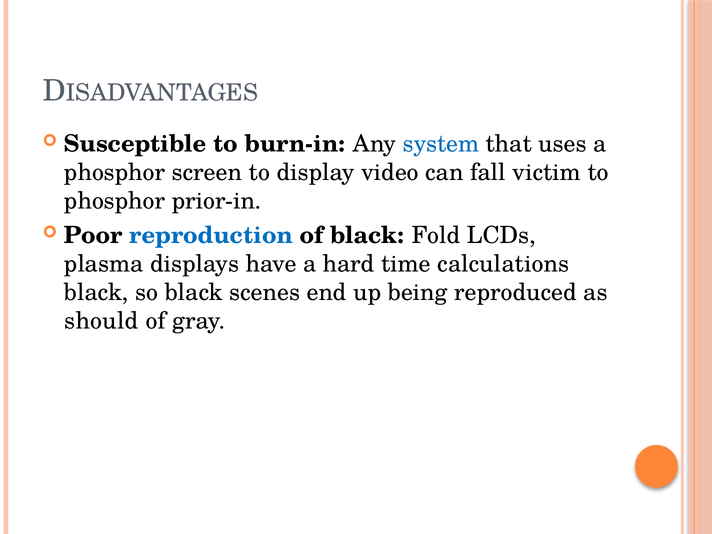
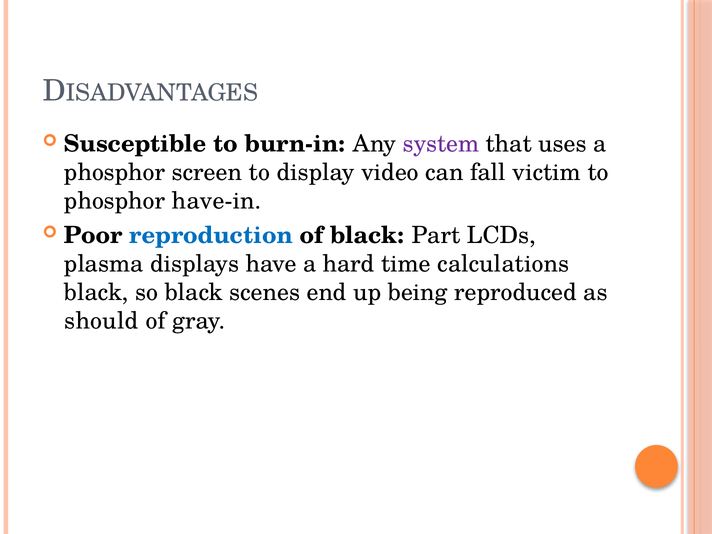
system colour: blue -> purple (441, 144)
prior-in: prior-in -> have-in (217, 201)
Fold: Fold -> Part (436, 235)
